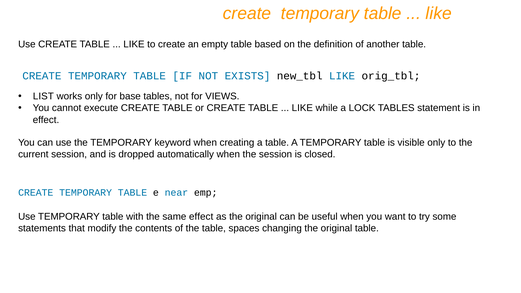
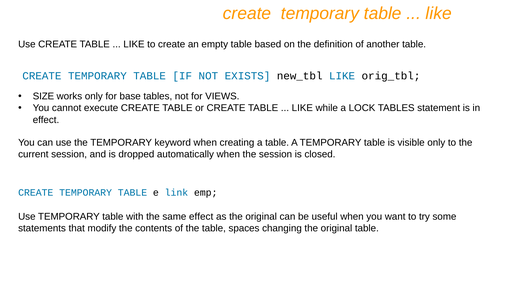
LIST: LIST -> SIZE (43, 96)
near: near -> link (176, 193)
